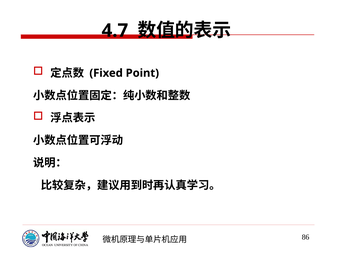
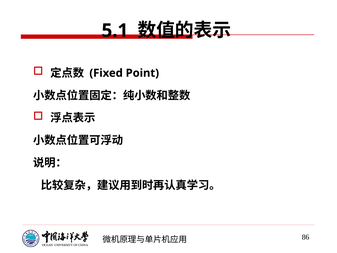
4.7: 4.7 -> 5.1 (115, 31)
